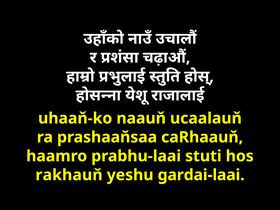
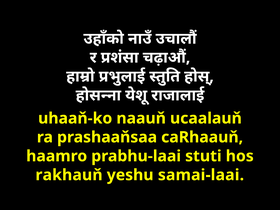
gardai-laai: gardai-laai -> samai-laai (201, 175)
